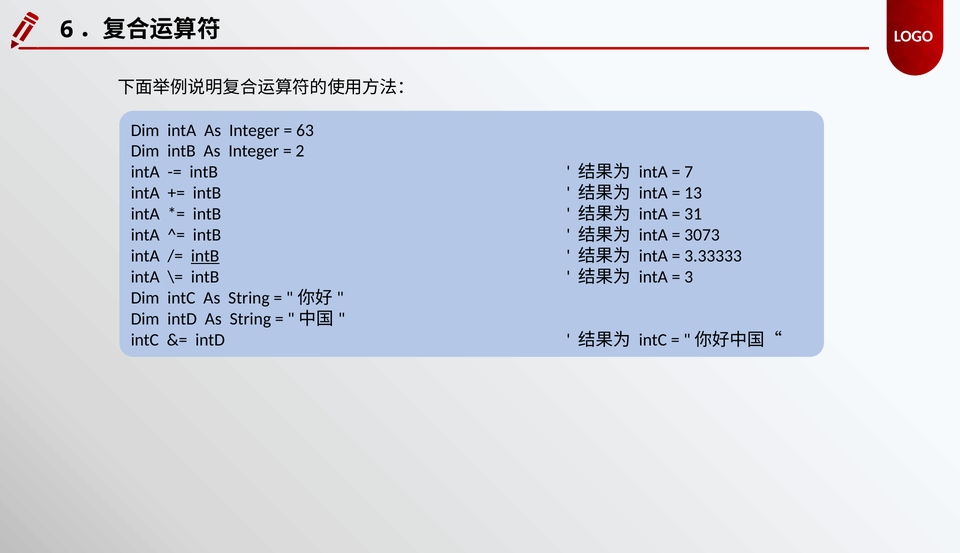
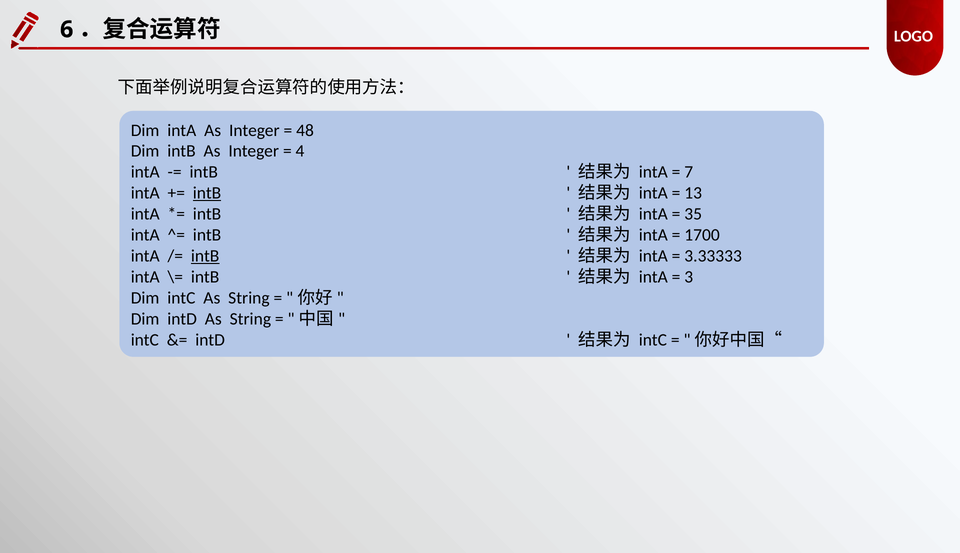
63: 63 -> 48 (305, 130)
2: 2 -> 4 (300, 151)
intB underline: none -> present (207, 193)
31: 31 -> 35 (693, 214)
3073: 3073 -> 1700 (702, 235)
